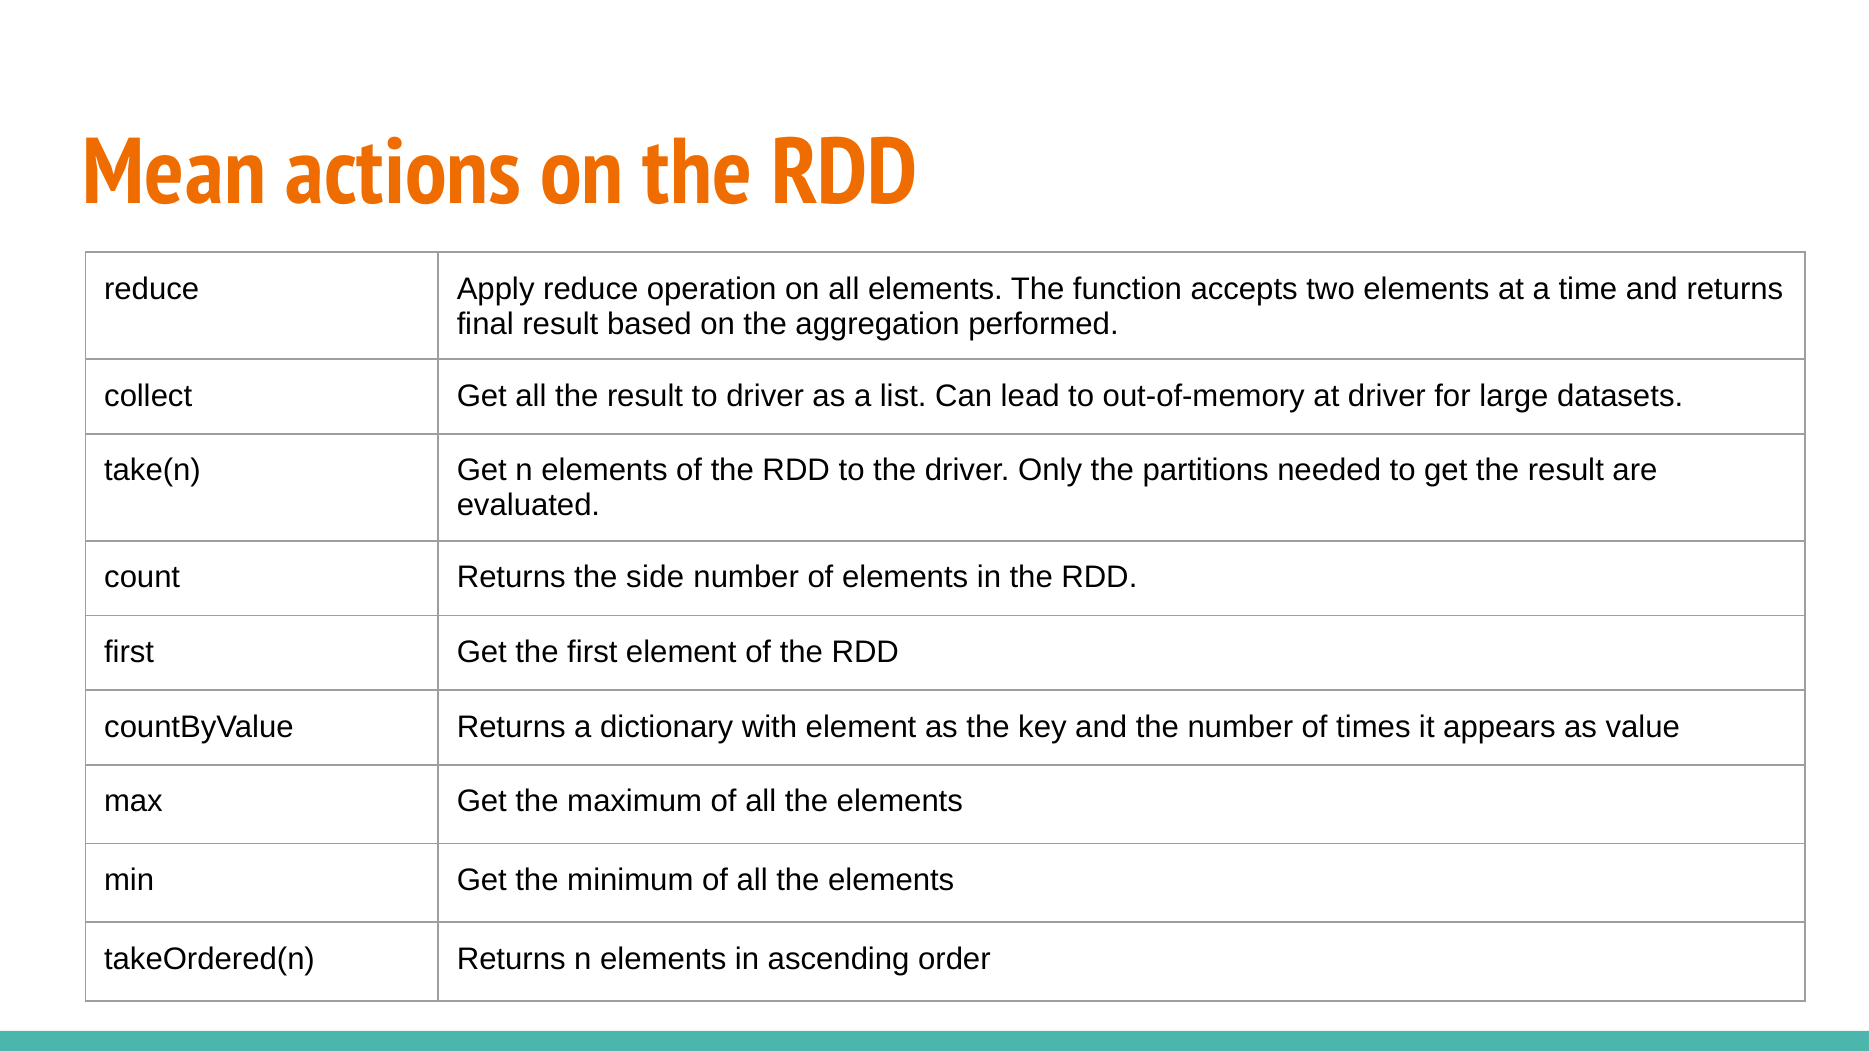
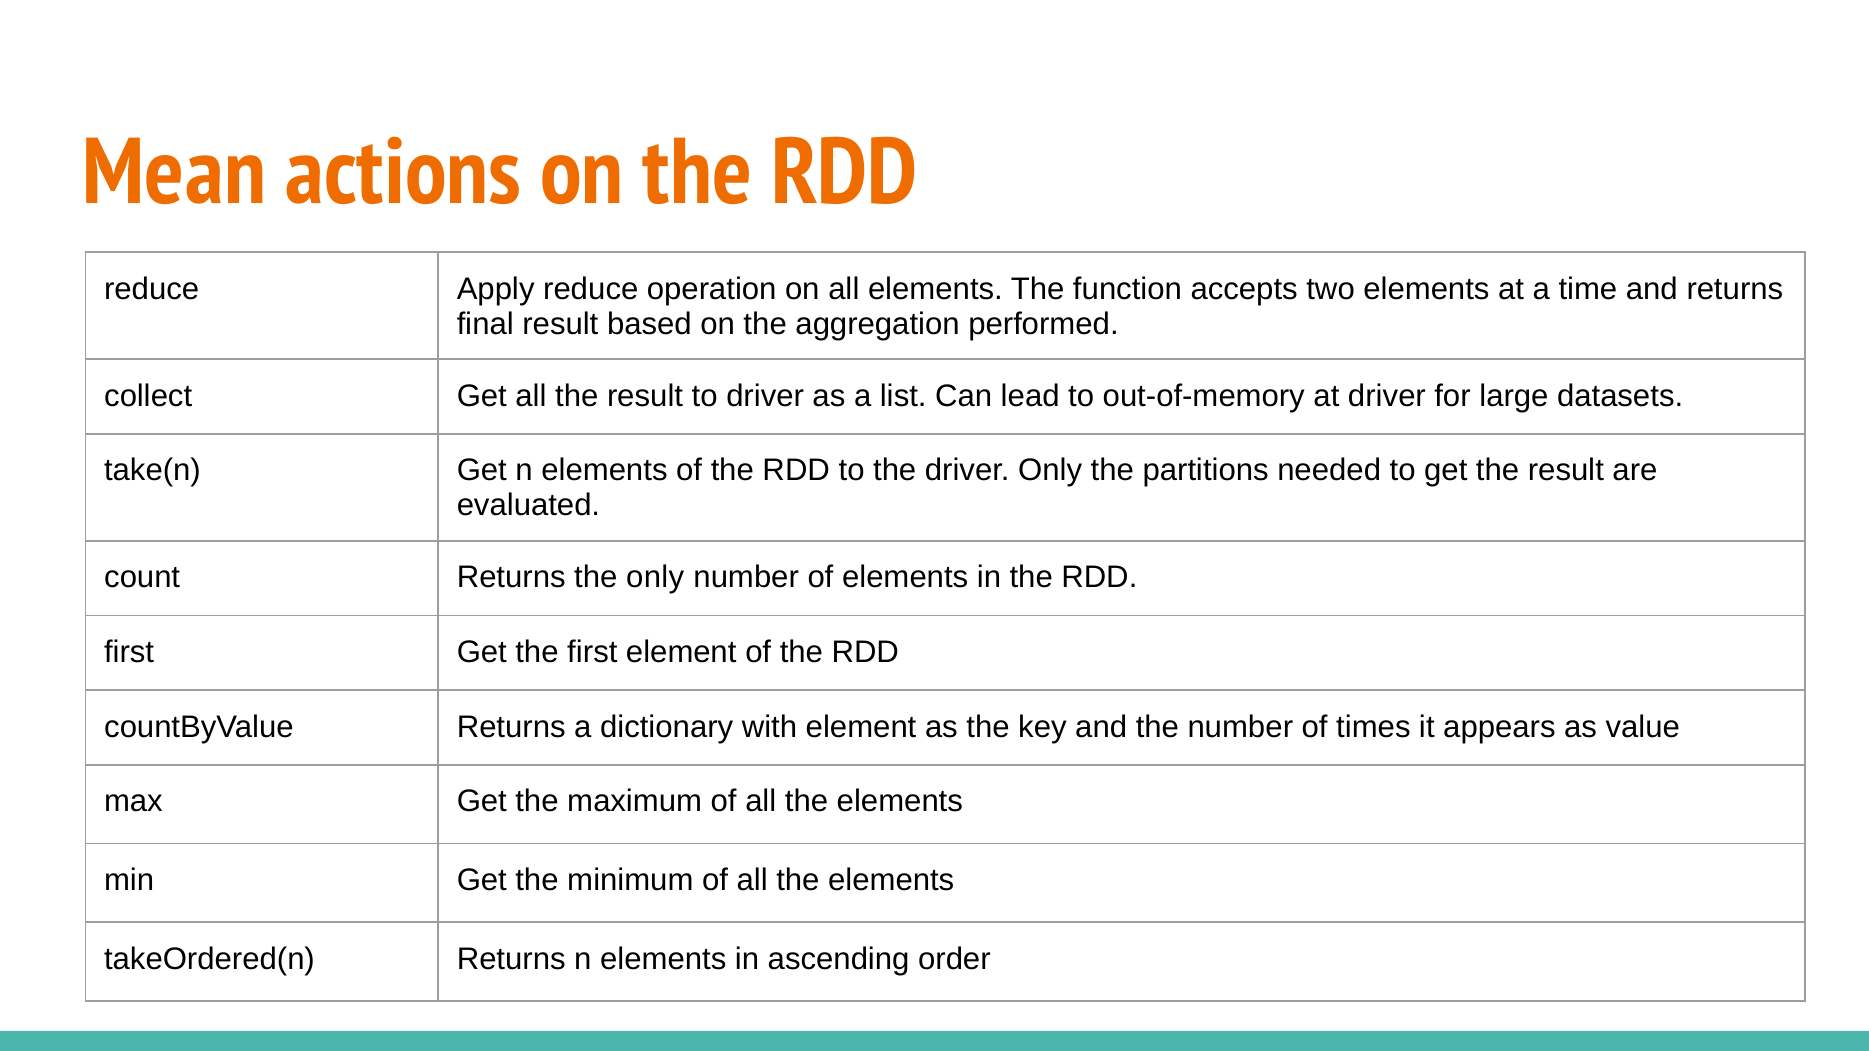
the side: side -> only (655, 578)
